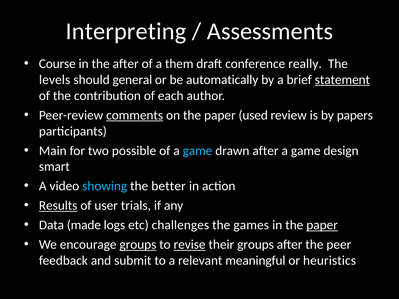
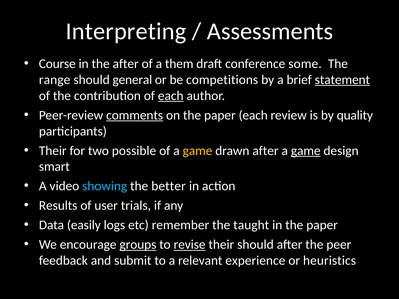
really: really -> some (305, 64)
levels: levels -> range (55, 80)
automatically: automatically -> competitions (222, 80)
each underline: none -> present (171, 96)
paper used: used -> each (253, 115)
papers: papers -> quality (355, 115)
Main: Main -> Their (53, 151)
game colour: light blue -> yellow (197, 151)
game underline: none -> present (306, 151)
Results underline: present -> none (58, 206)
made: made -> easily (84, 225)
challenges: challenges -> remember (180, 225)
games: games -> taught (251, 225)
paper underline: present -> none (322, 225)
their groups: groups -> should (255, 245)
meaningful: meaningful -> experience (255, 261)
